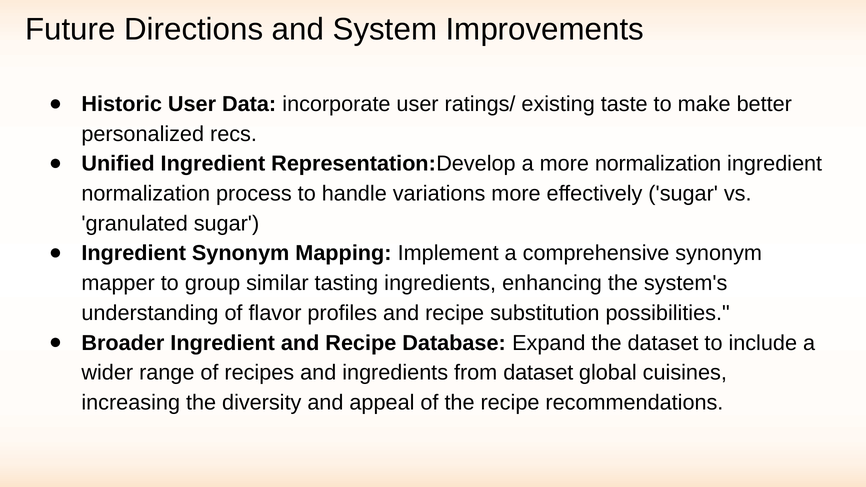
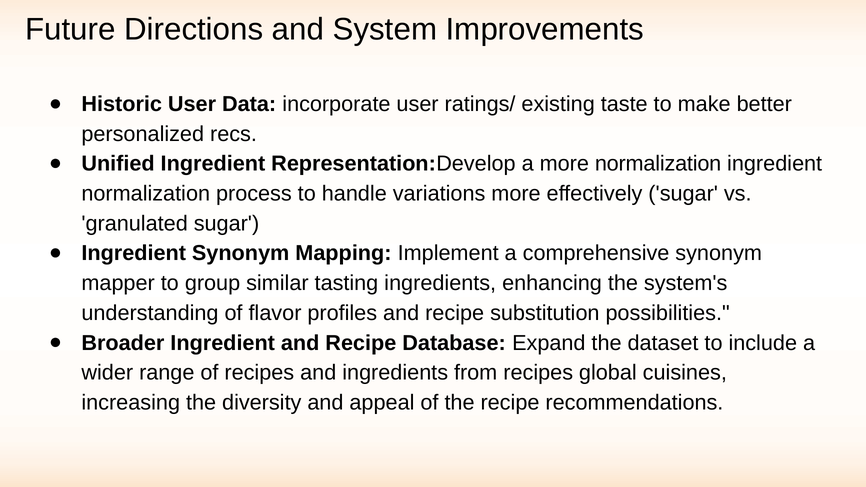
from dataset: dataset -> recipes (538, 373)
